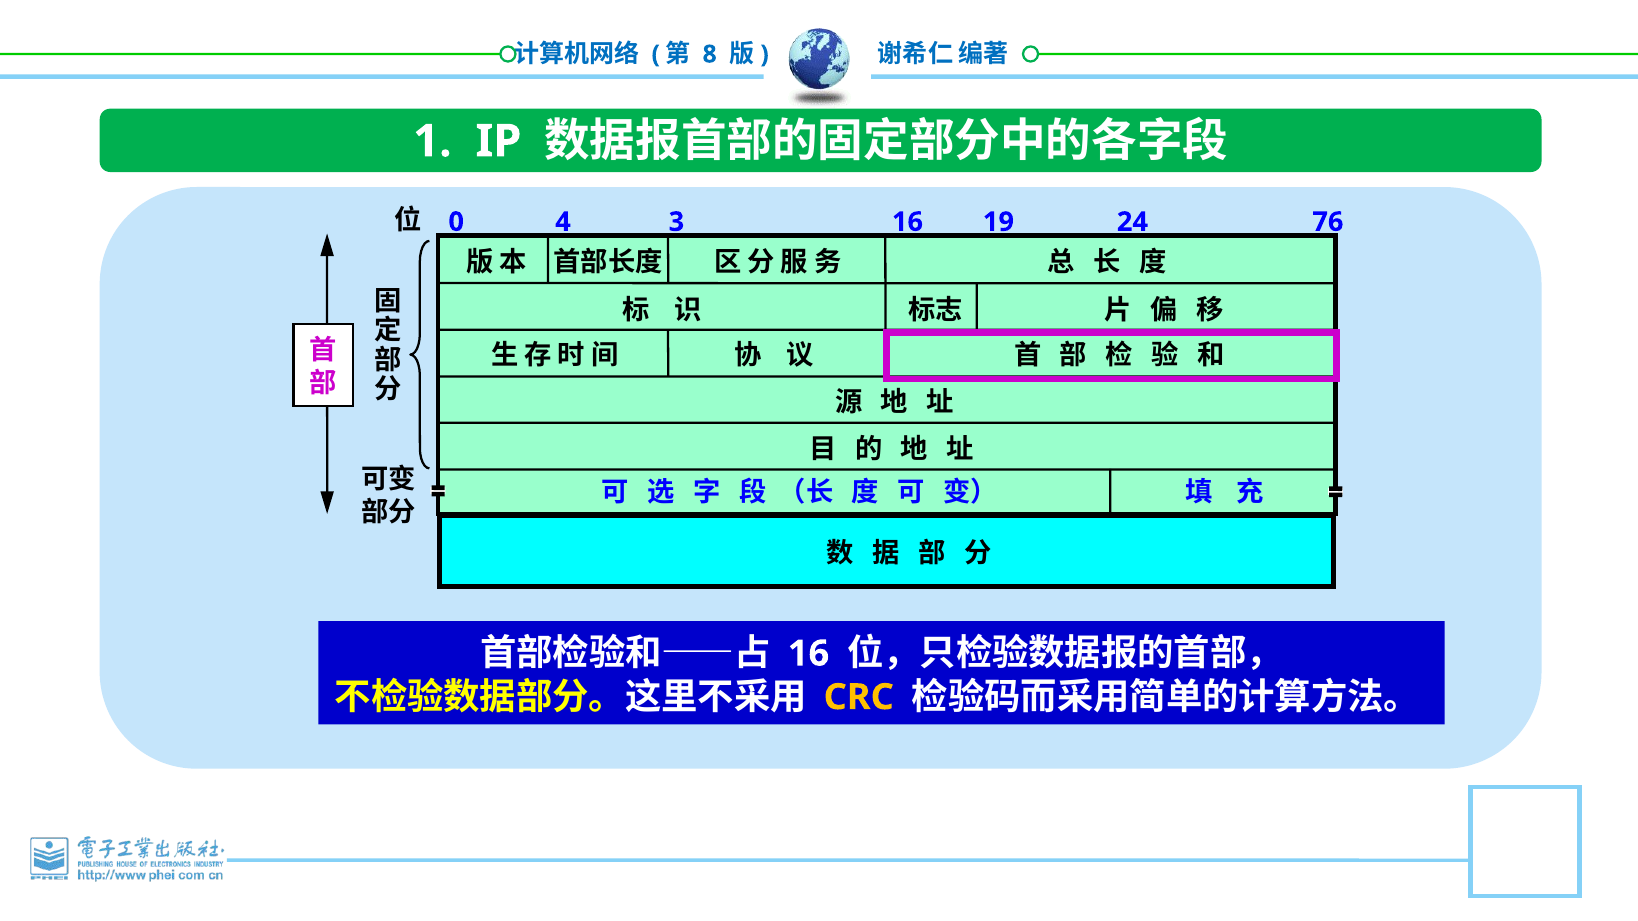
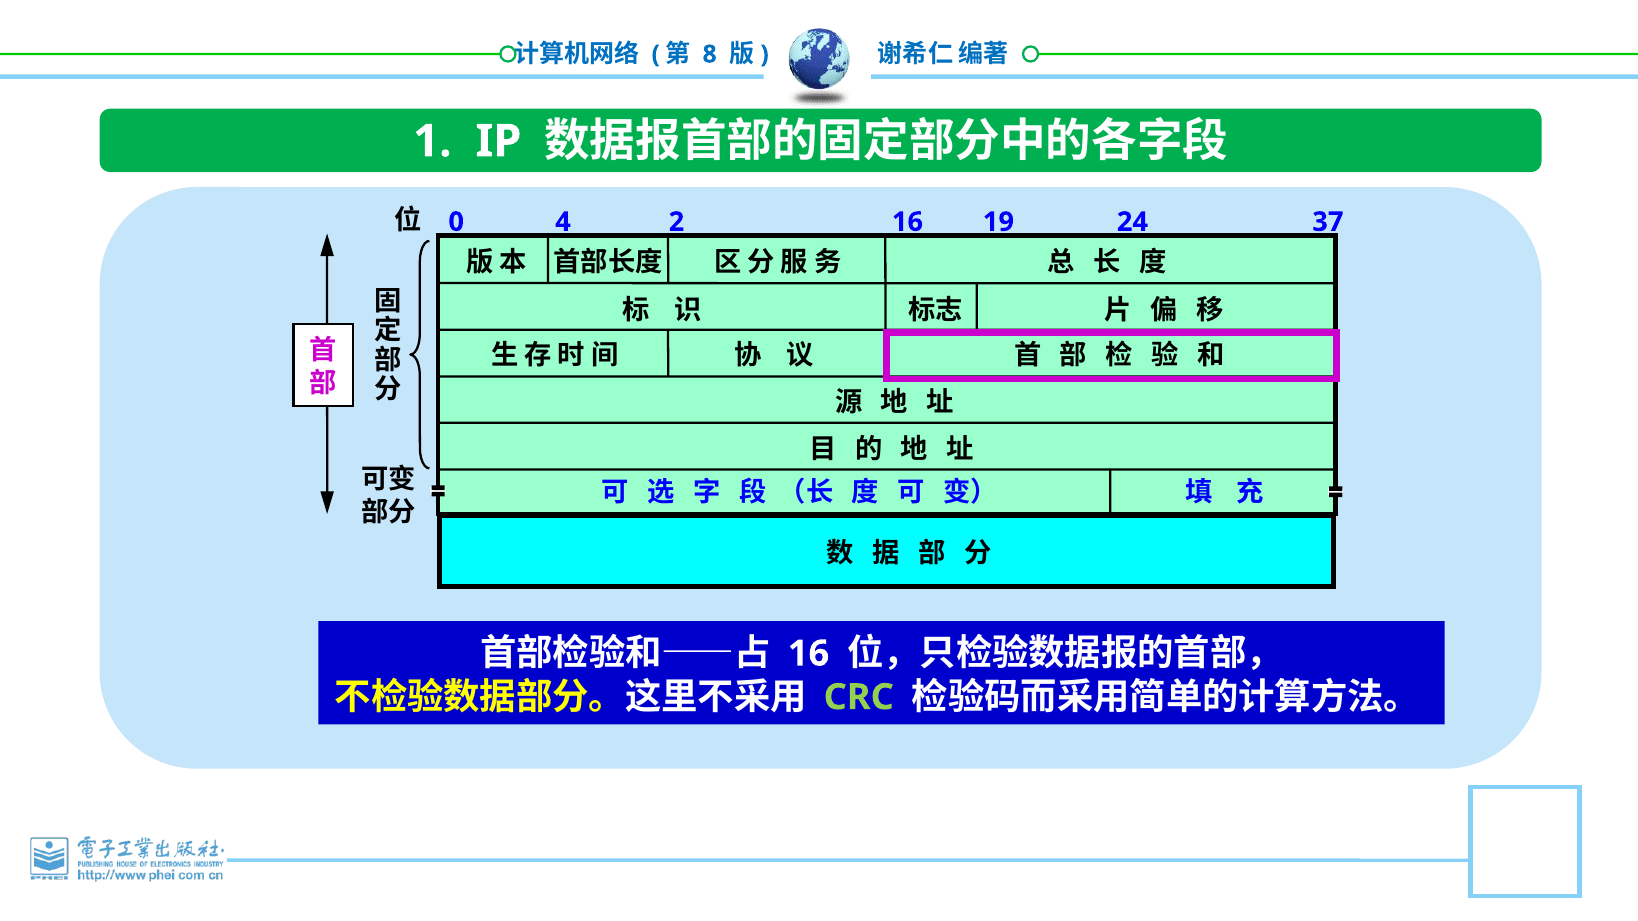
3: 3 -> 2 (676, 222)
76: 76 -> 37 (1328, 222)
CRC colour: yellow -> light green (859, 697)
